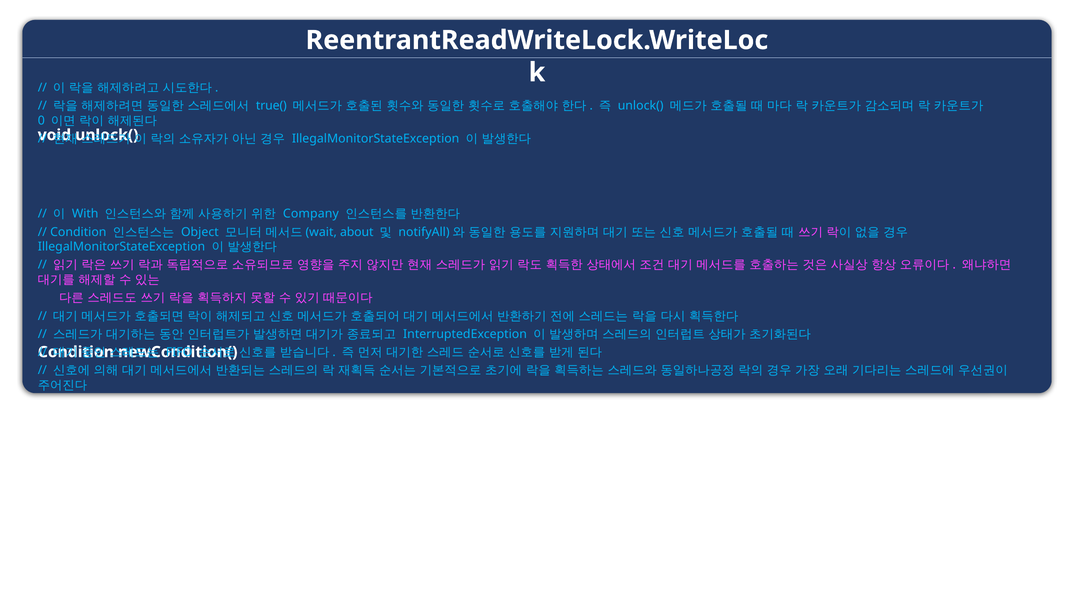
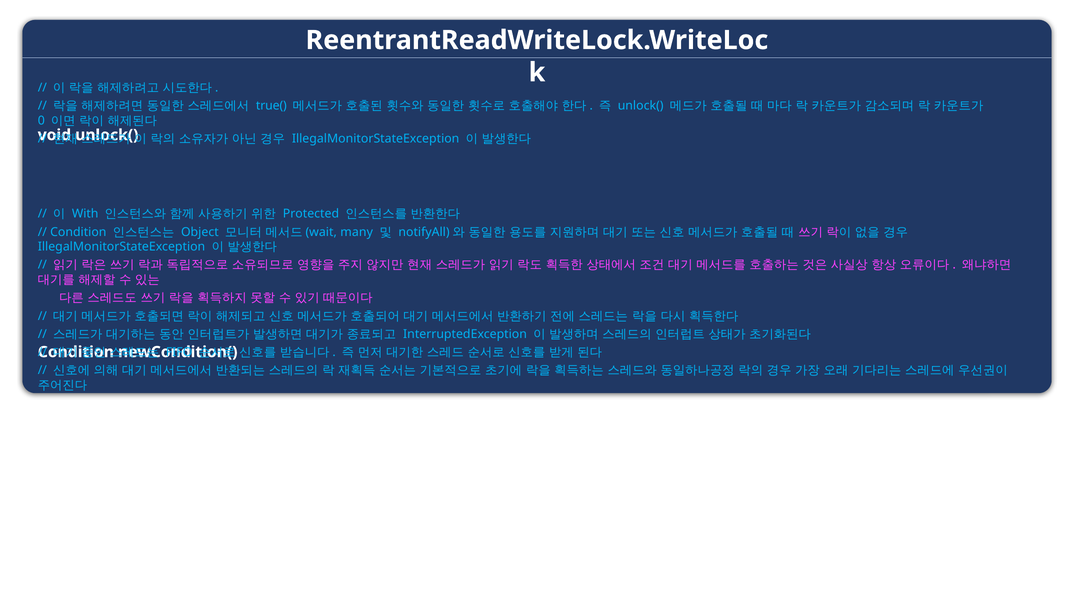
Company: Company -> Protected (311, 214)
about: about -> many (357, 232)
